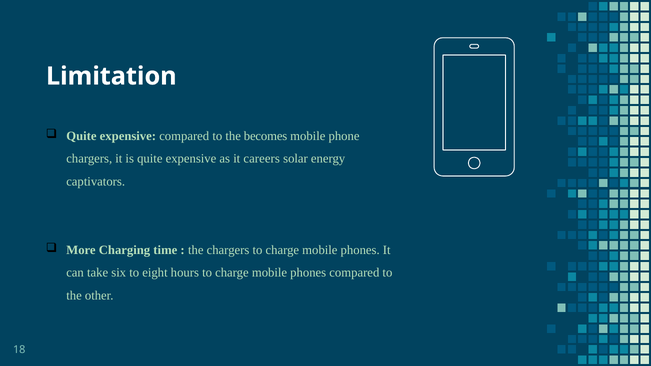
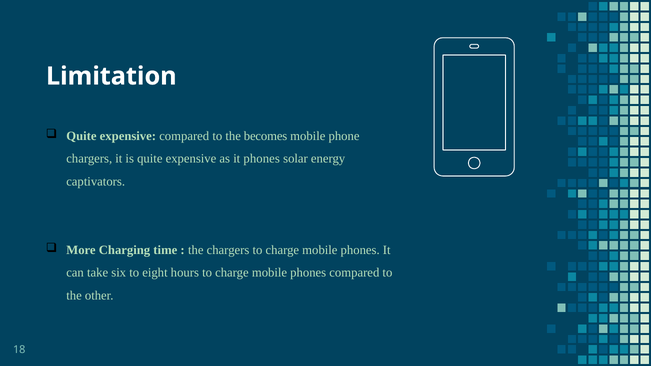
it careers: careers -> phones (262, 159)
